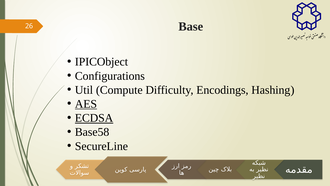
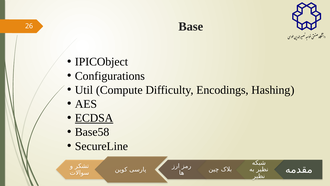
AES underline: present -> none (86, 104)
